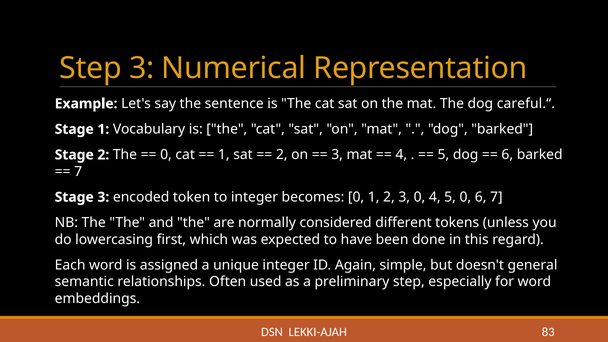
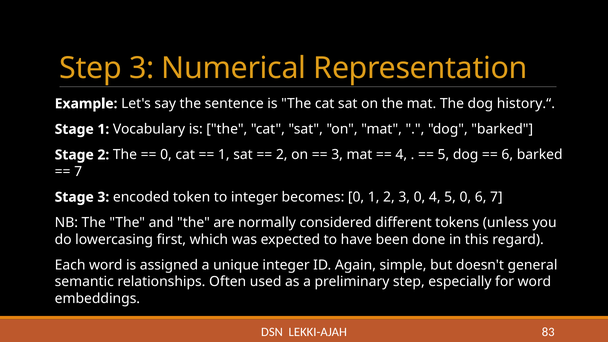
careful.“: careful.“ -> history.“ (526, 104)
